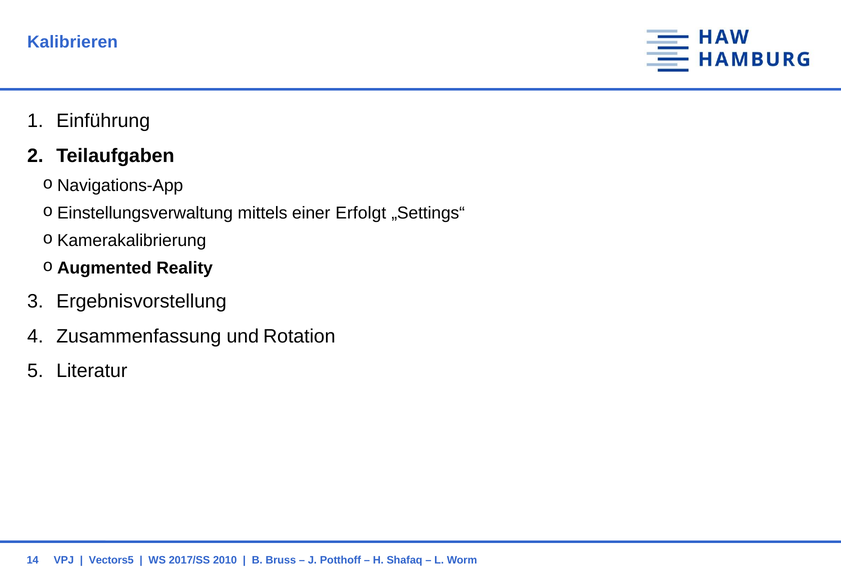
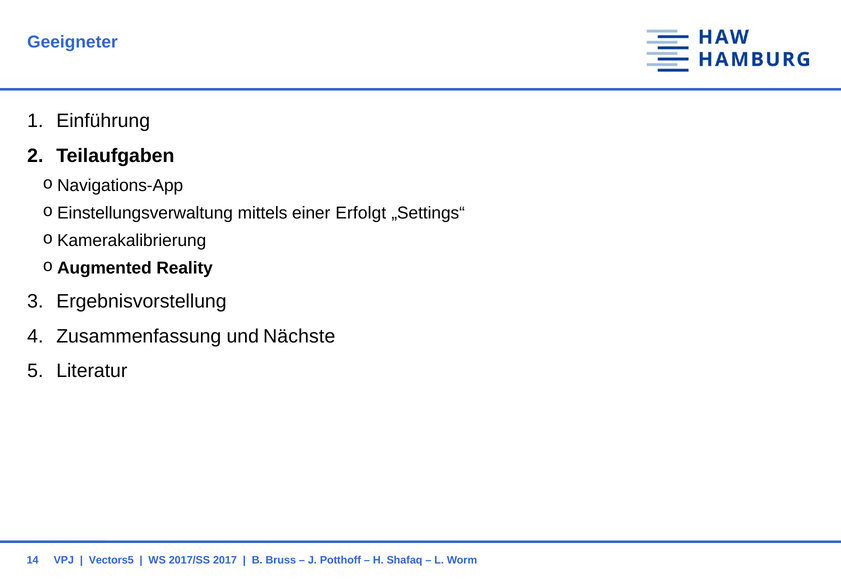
Kalibrieren: Kalibrieren -> Geeigneter (73, 42)
Rotation: Rotation -> Nächste (299, 336)
2010: 2010 -> 2017 (225, 560)
